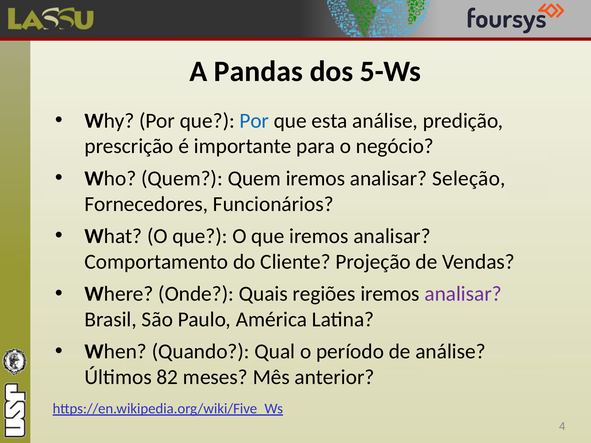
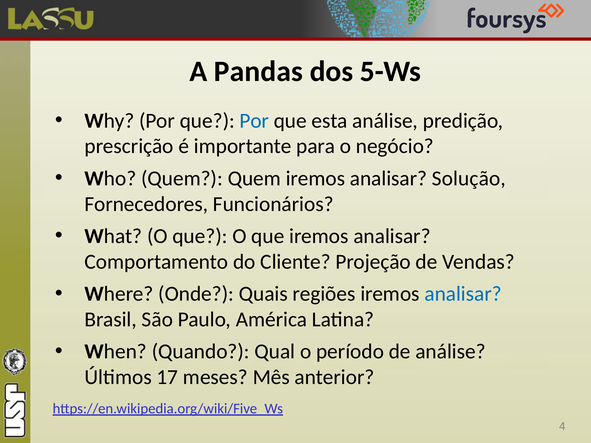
Seleção: Seleção -> Solução (469, 178)
analisar colour: purple -> blue (463, 294)
82: 82 -> 17 (167, 377)
